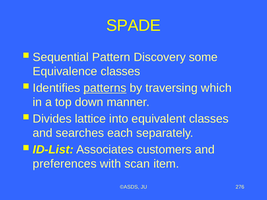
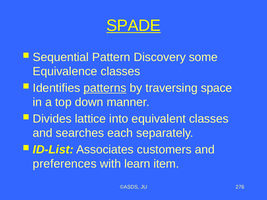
SPADE underline: none -> present (134, 26)
which: which -> space (216, 88)
scan: scan -> learn (137, 164)
